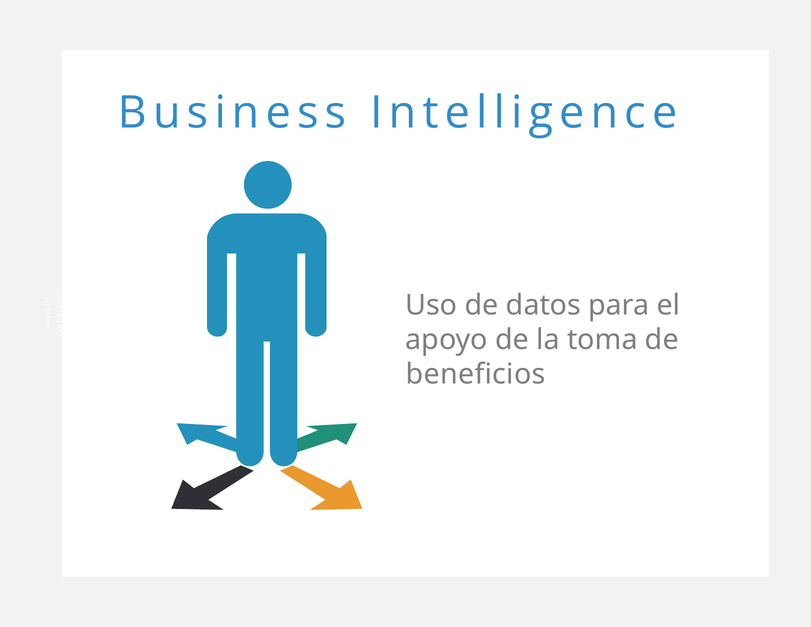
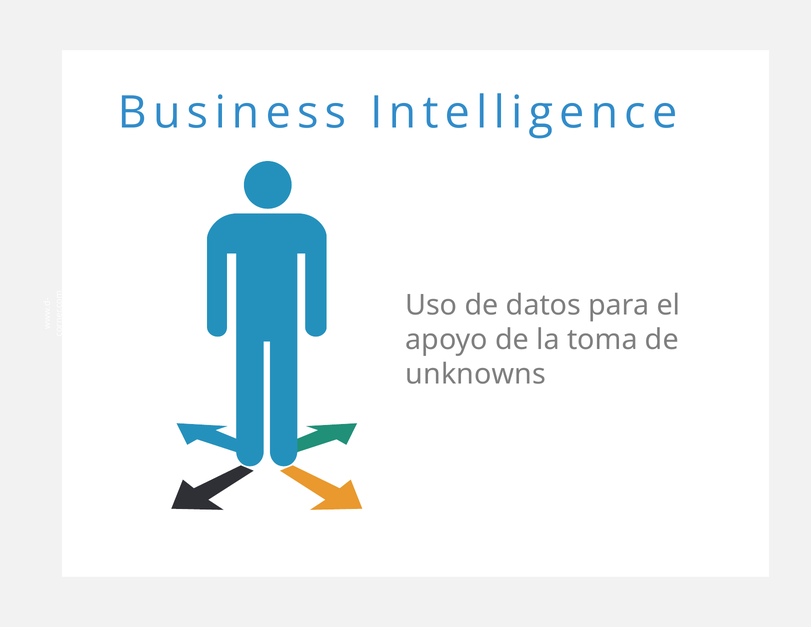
beneficios: beneficios -> unknowns (476, 374)
